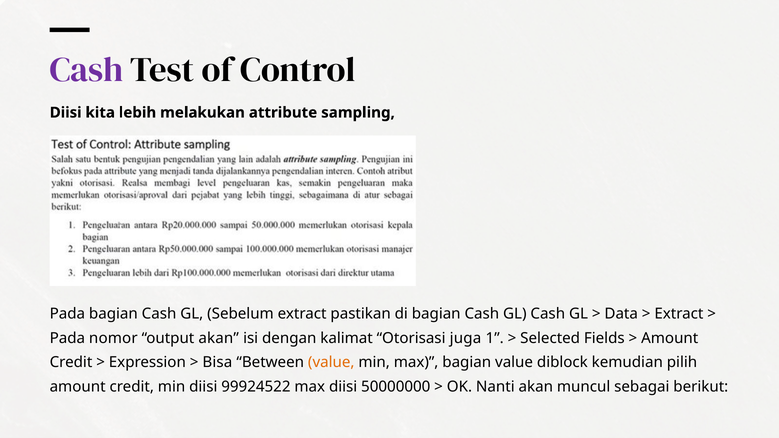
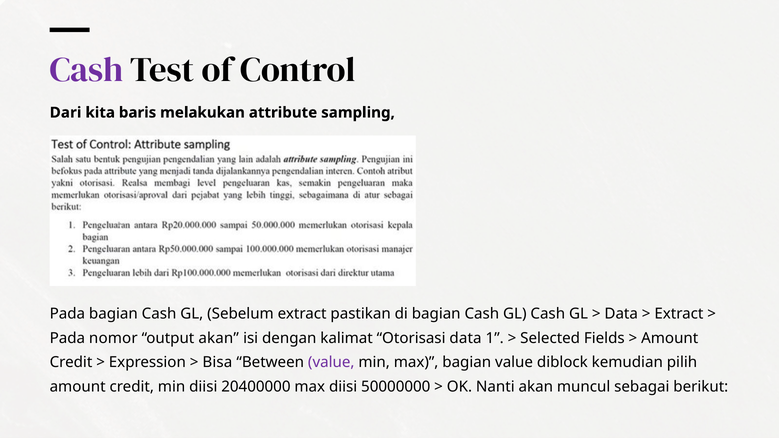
Diisi: Diisi -> Dari (66, 113)
lebih: lebih -> baris (138, 113)
Otorisasi juga: juga -> data (466, 338)
value colour: orange -> purple (331, 362)
99924522: 99924522 -> 20400000 (256, 387)
